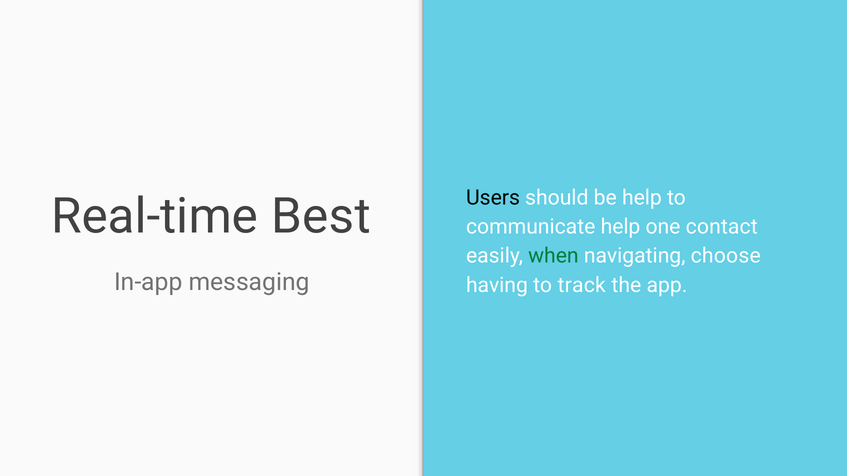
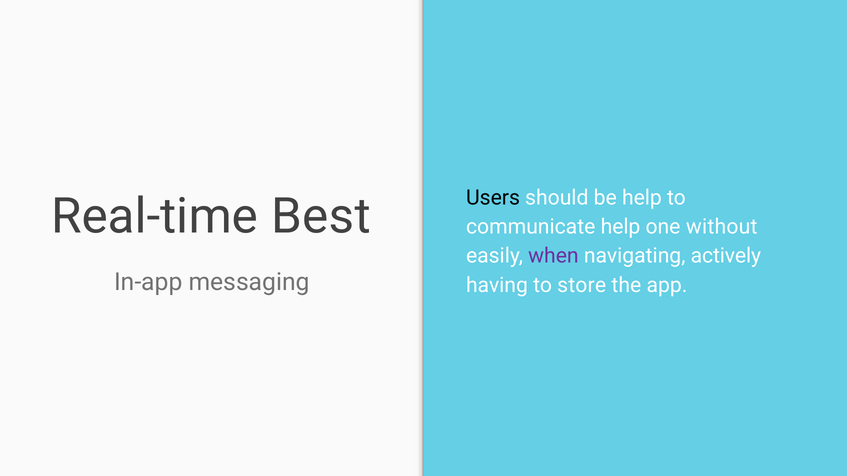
contact: contact -> without (722, 227)
when colour: green -> purple (553, 256)
choose: choose -> actively (726, 256)
track: track -> store (582, 285)
